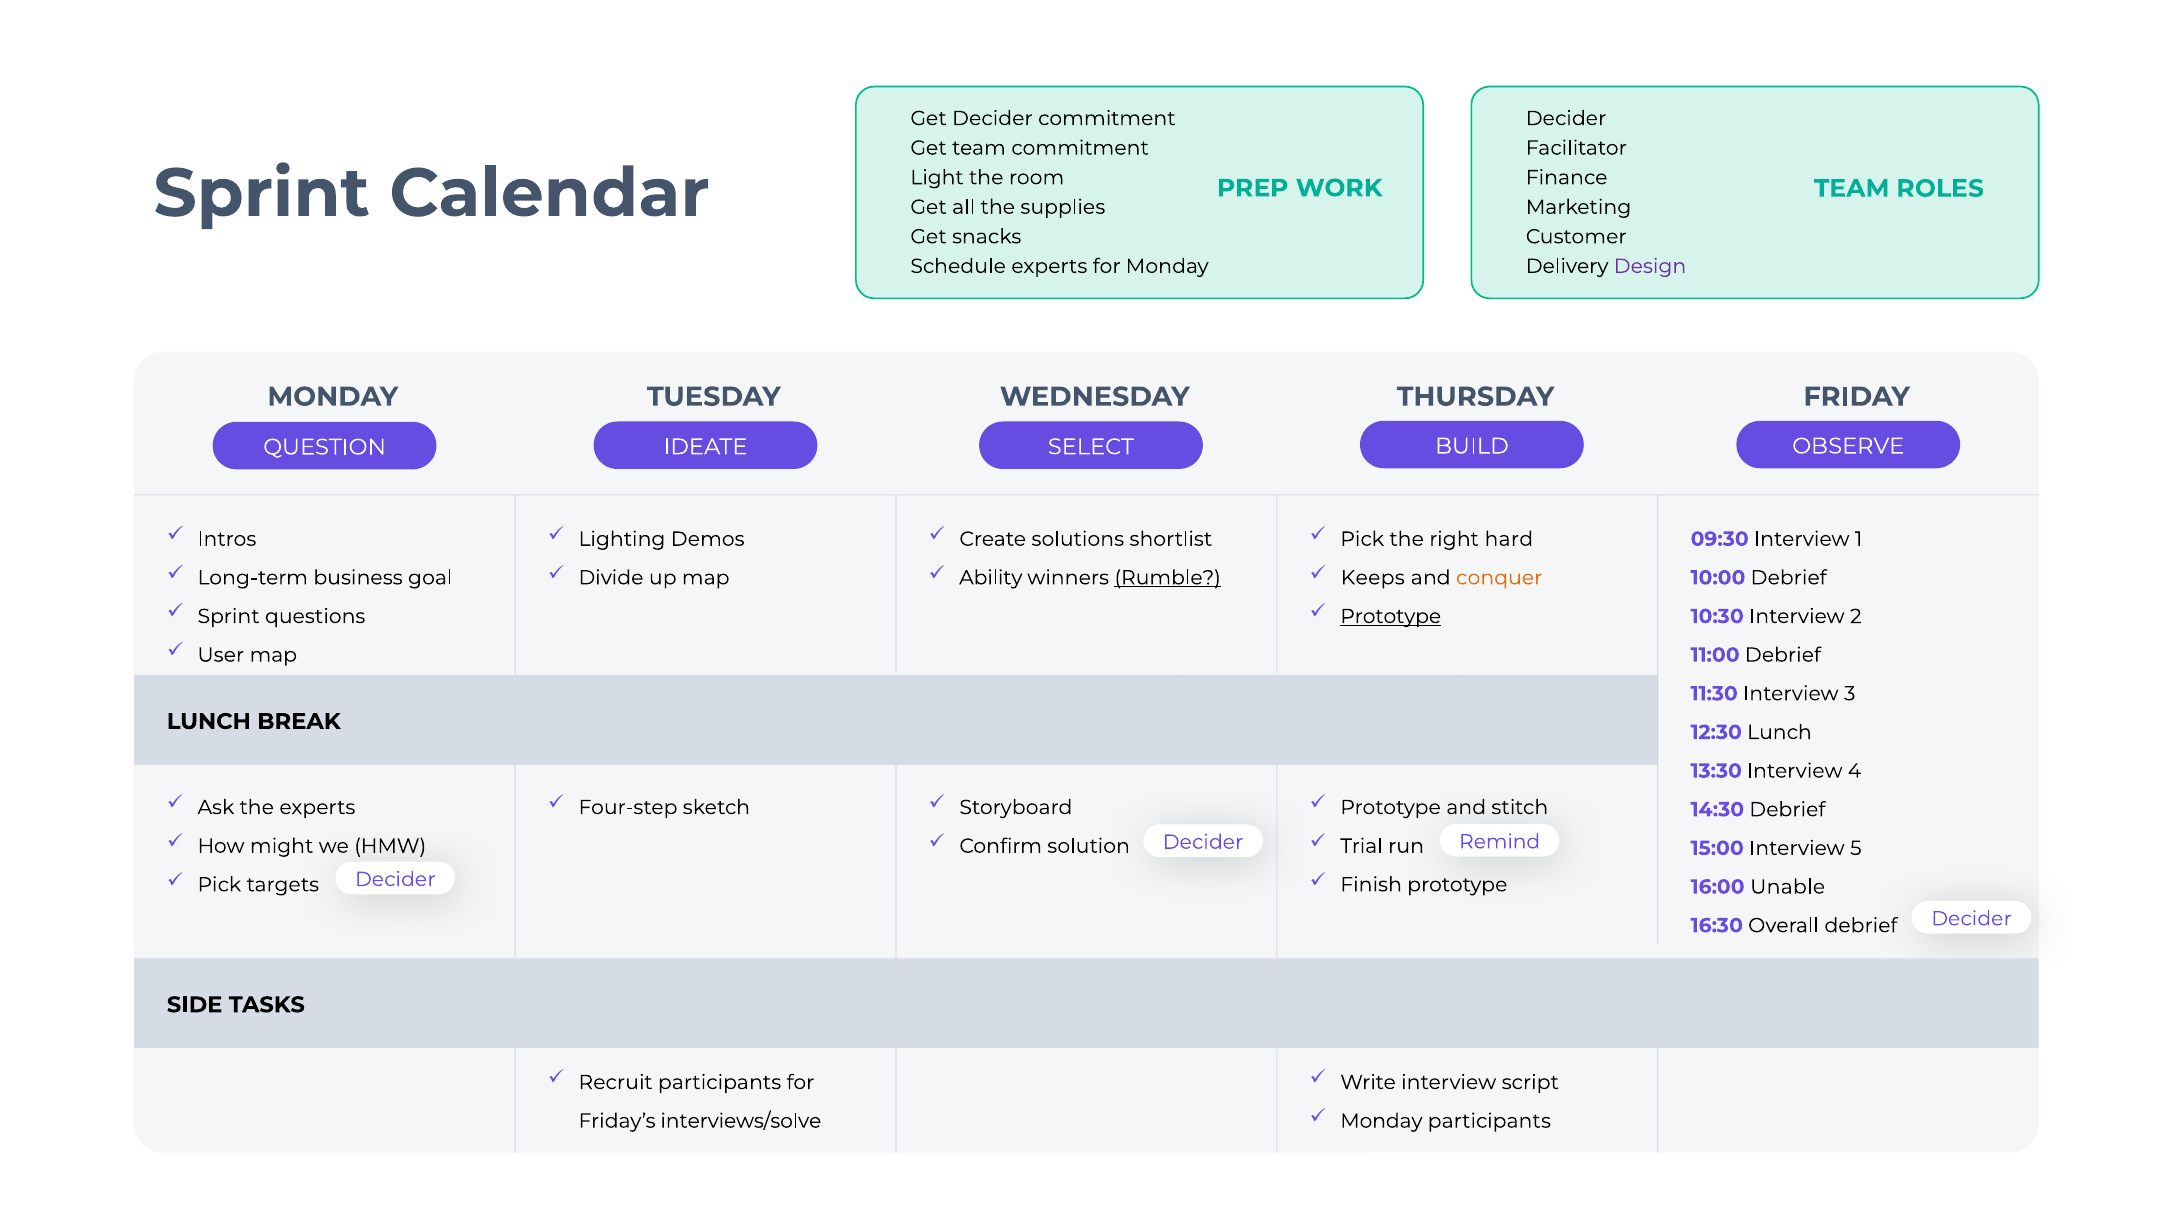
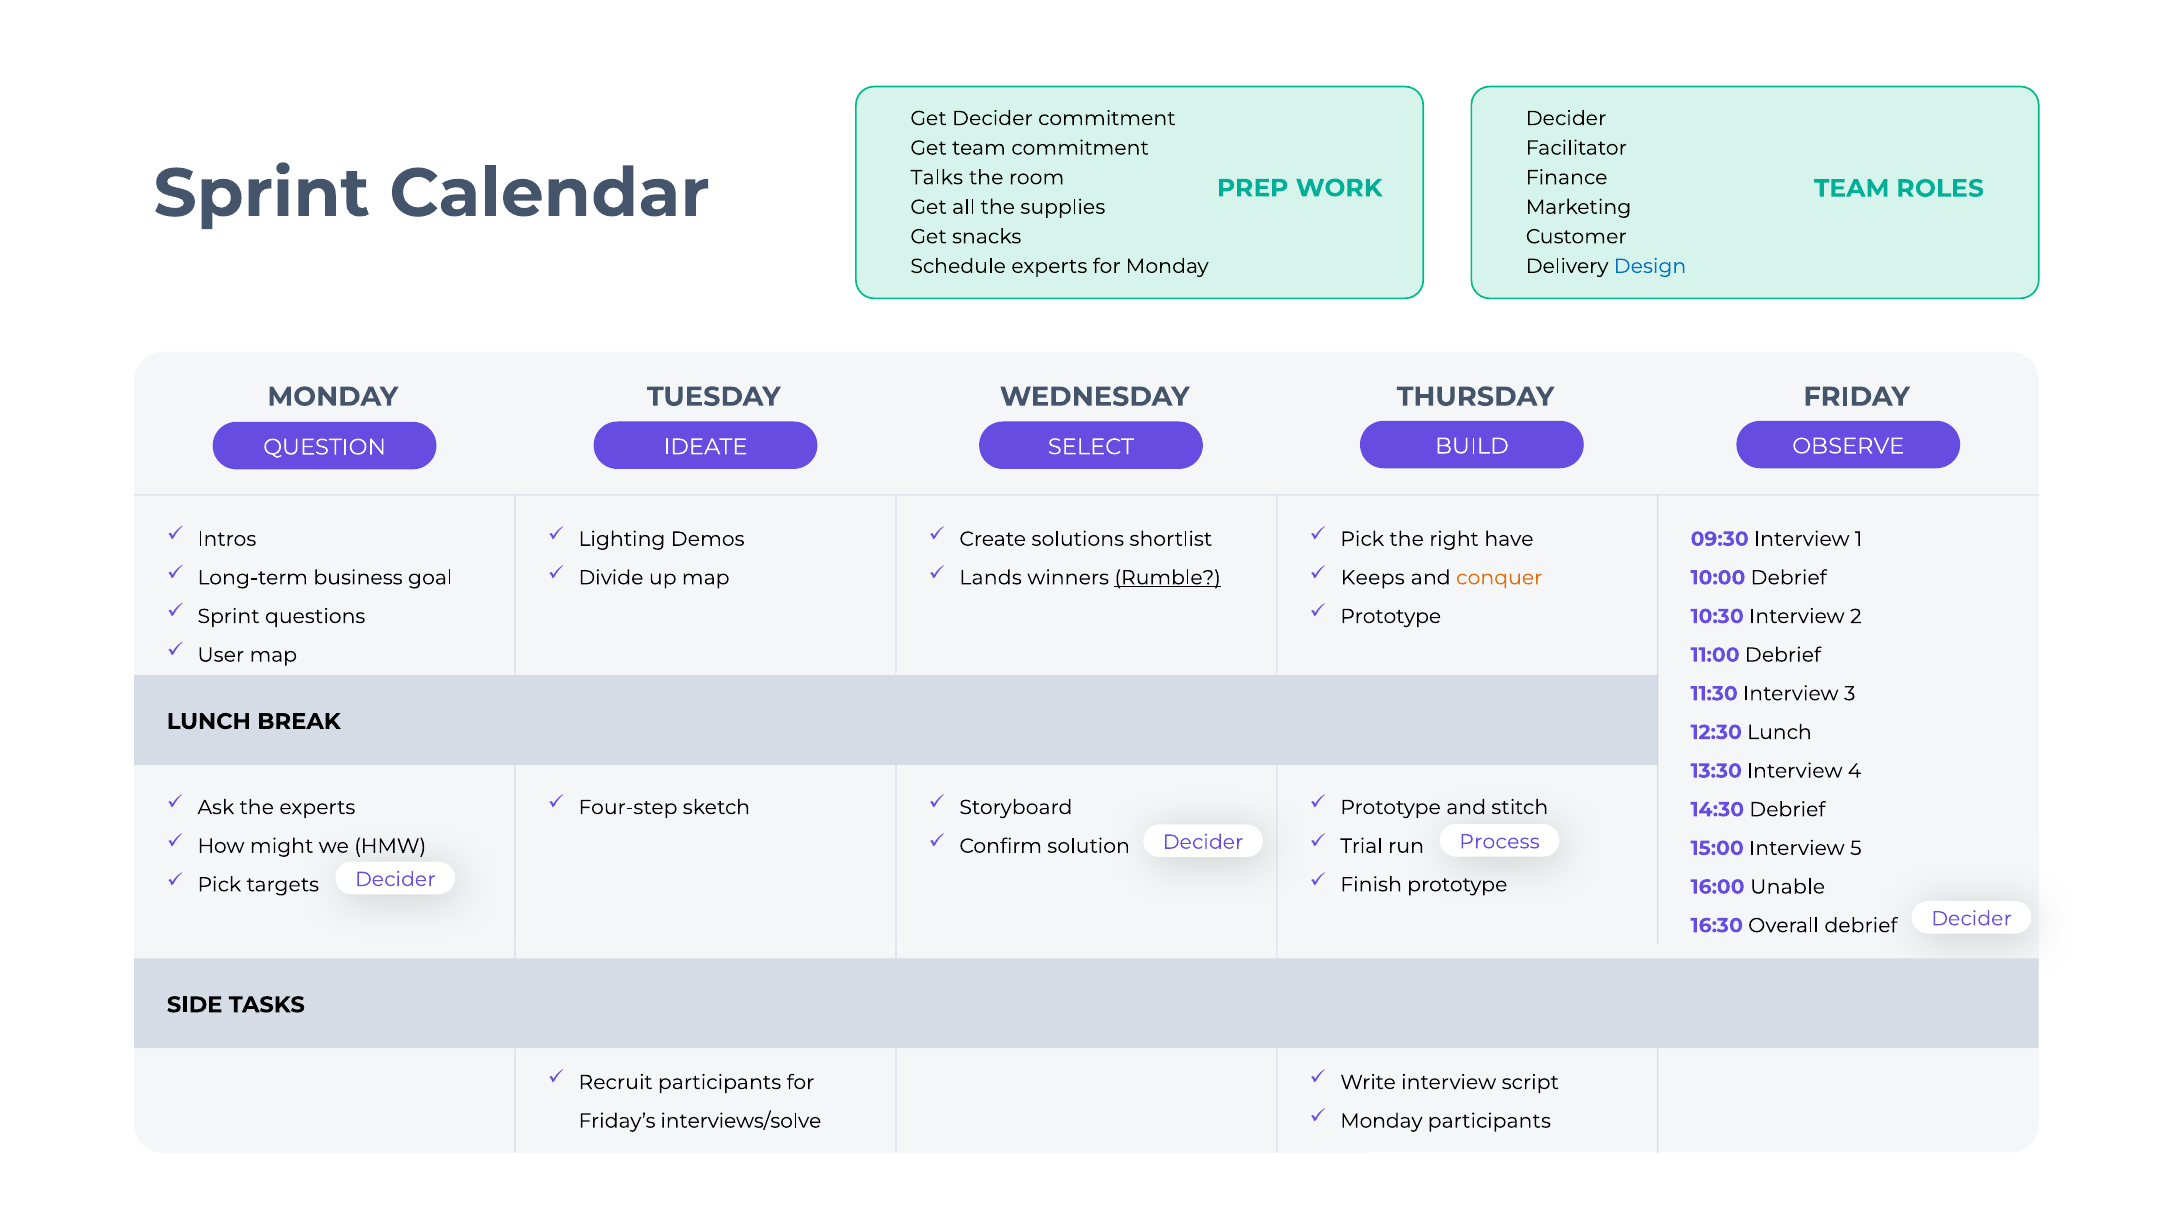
Light: Light -> Talks (937, 178)
Design colour: purple -> blue (1650, 266)
hard: hard -> have (1509, 539)
Ability: Ability -> Lands (991, 578)
Prototype underline: present -> none (1391, 617)
Remind: Remind -> Process (1499, 842)
